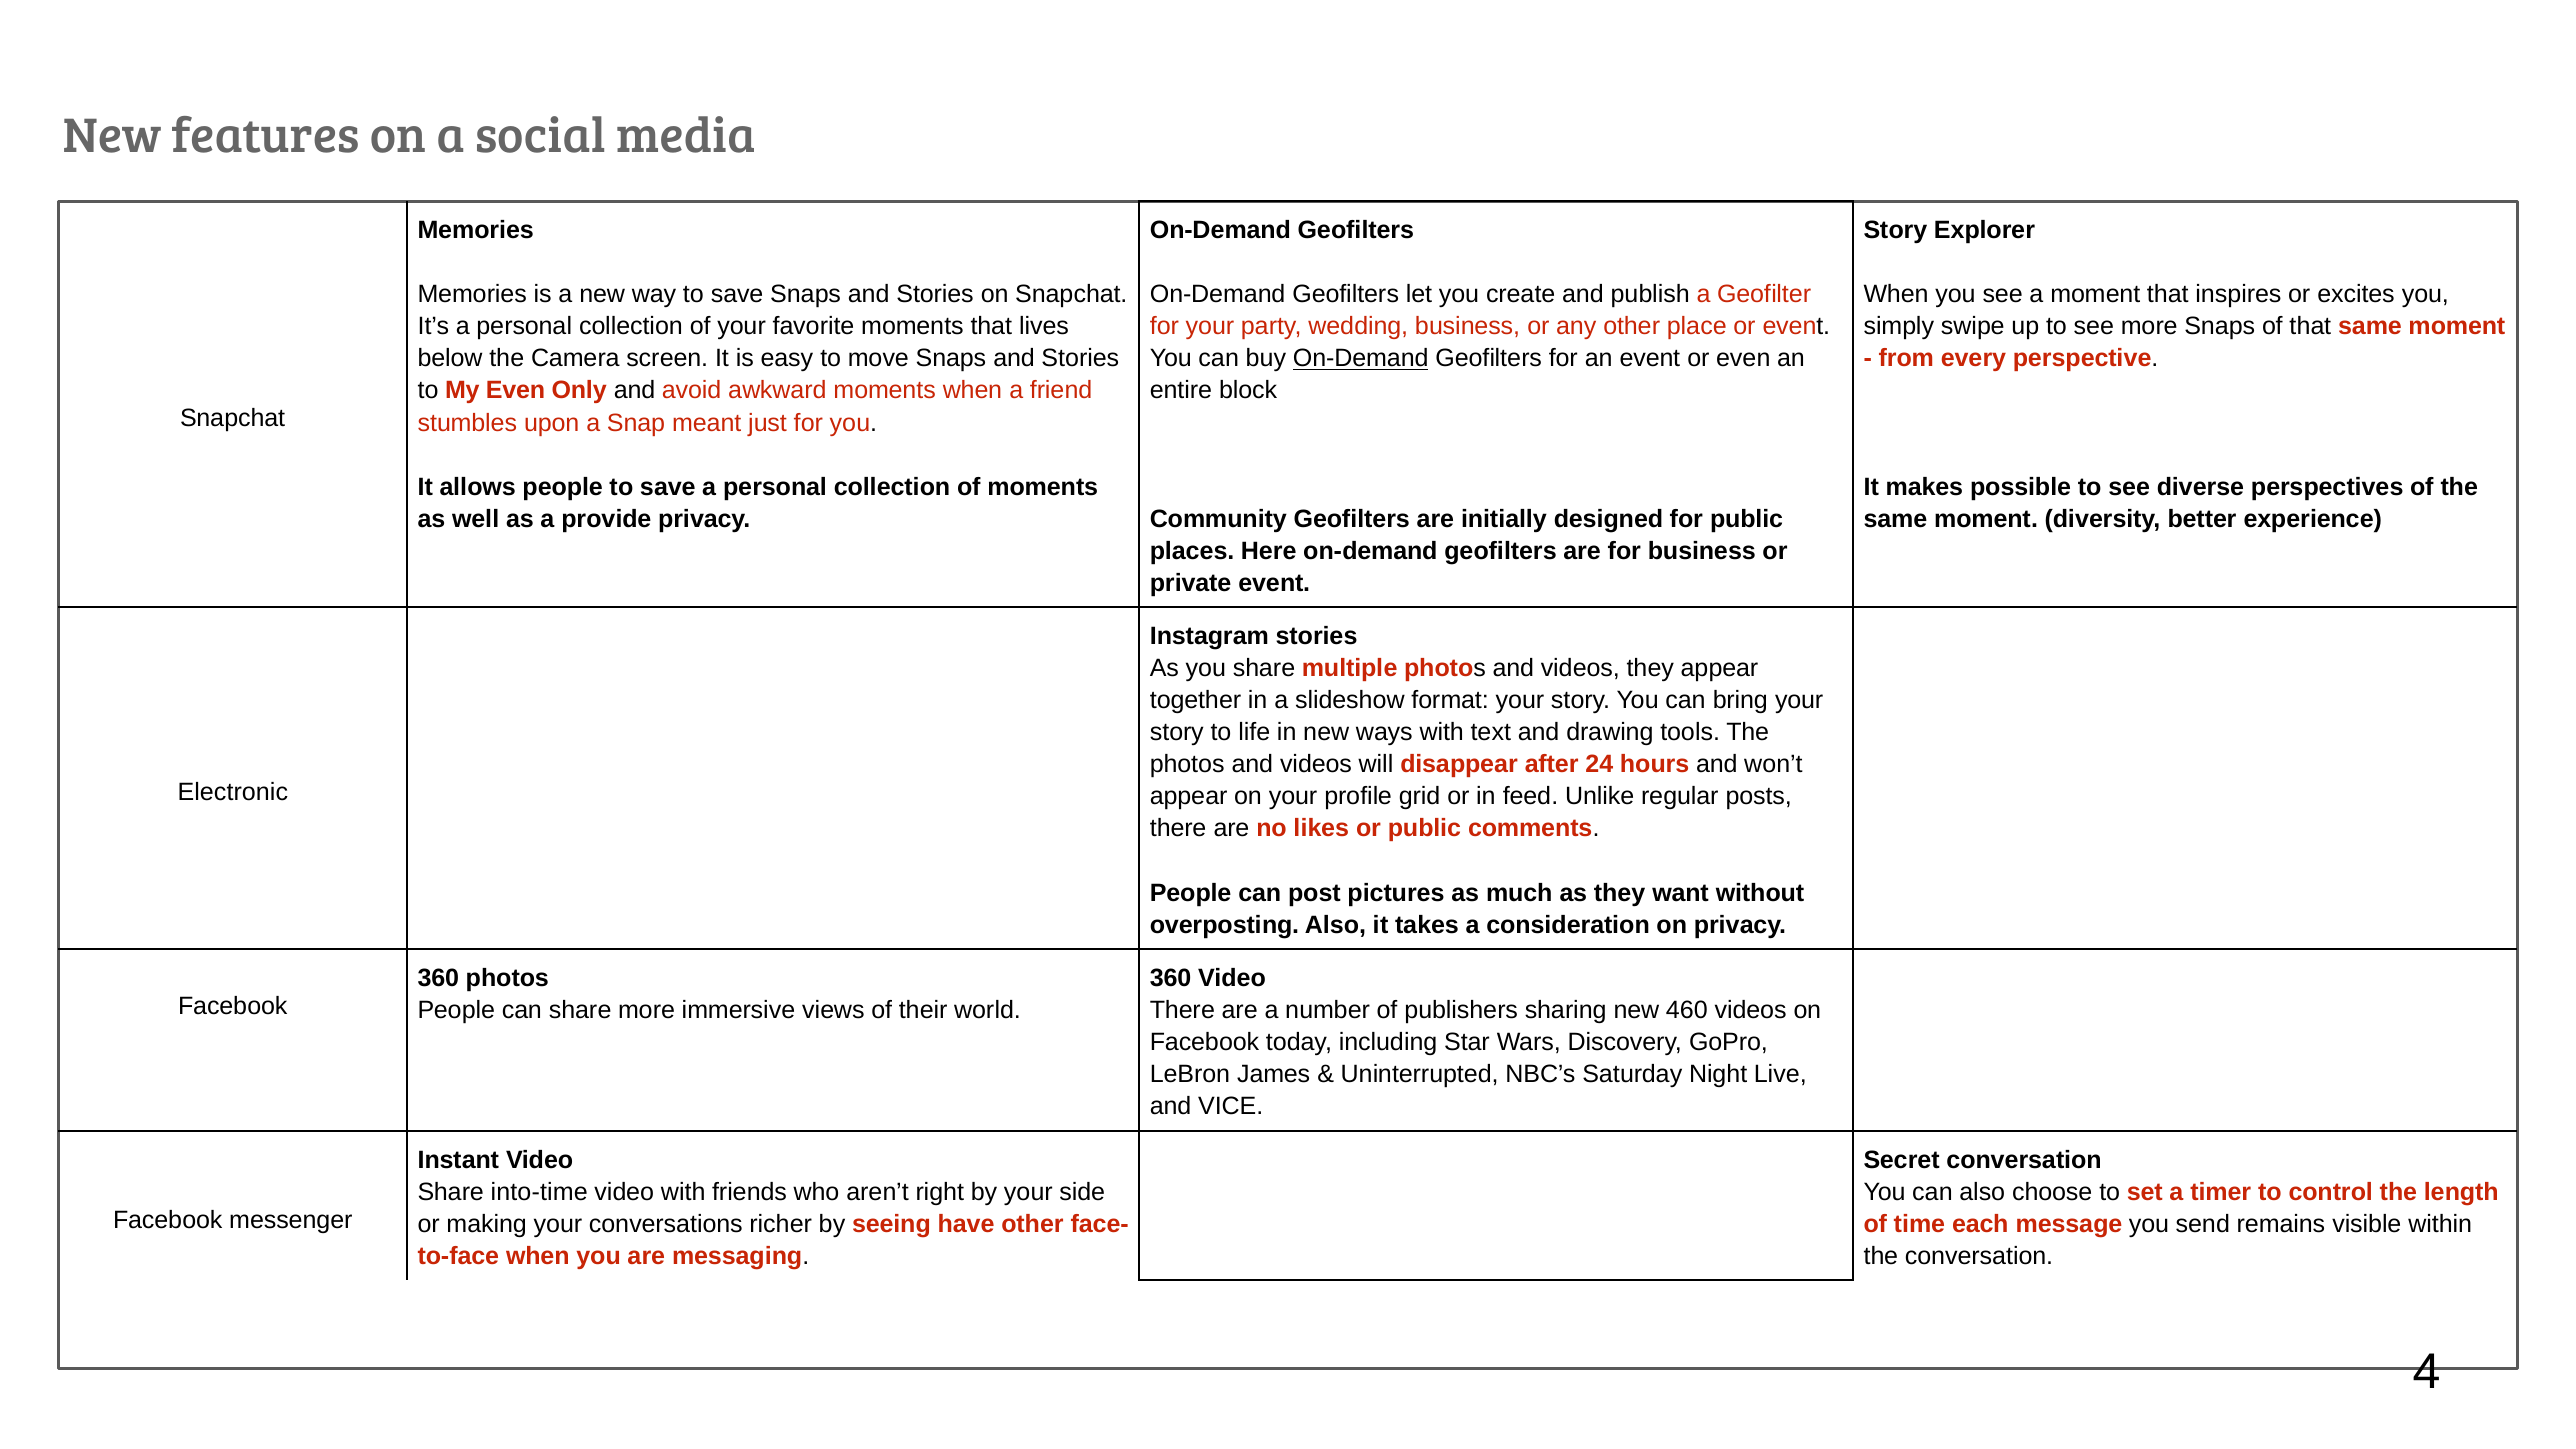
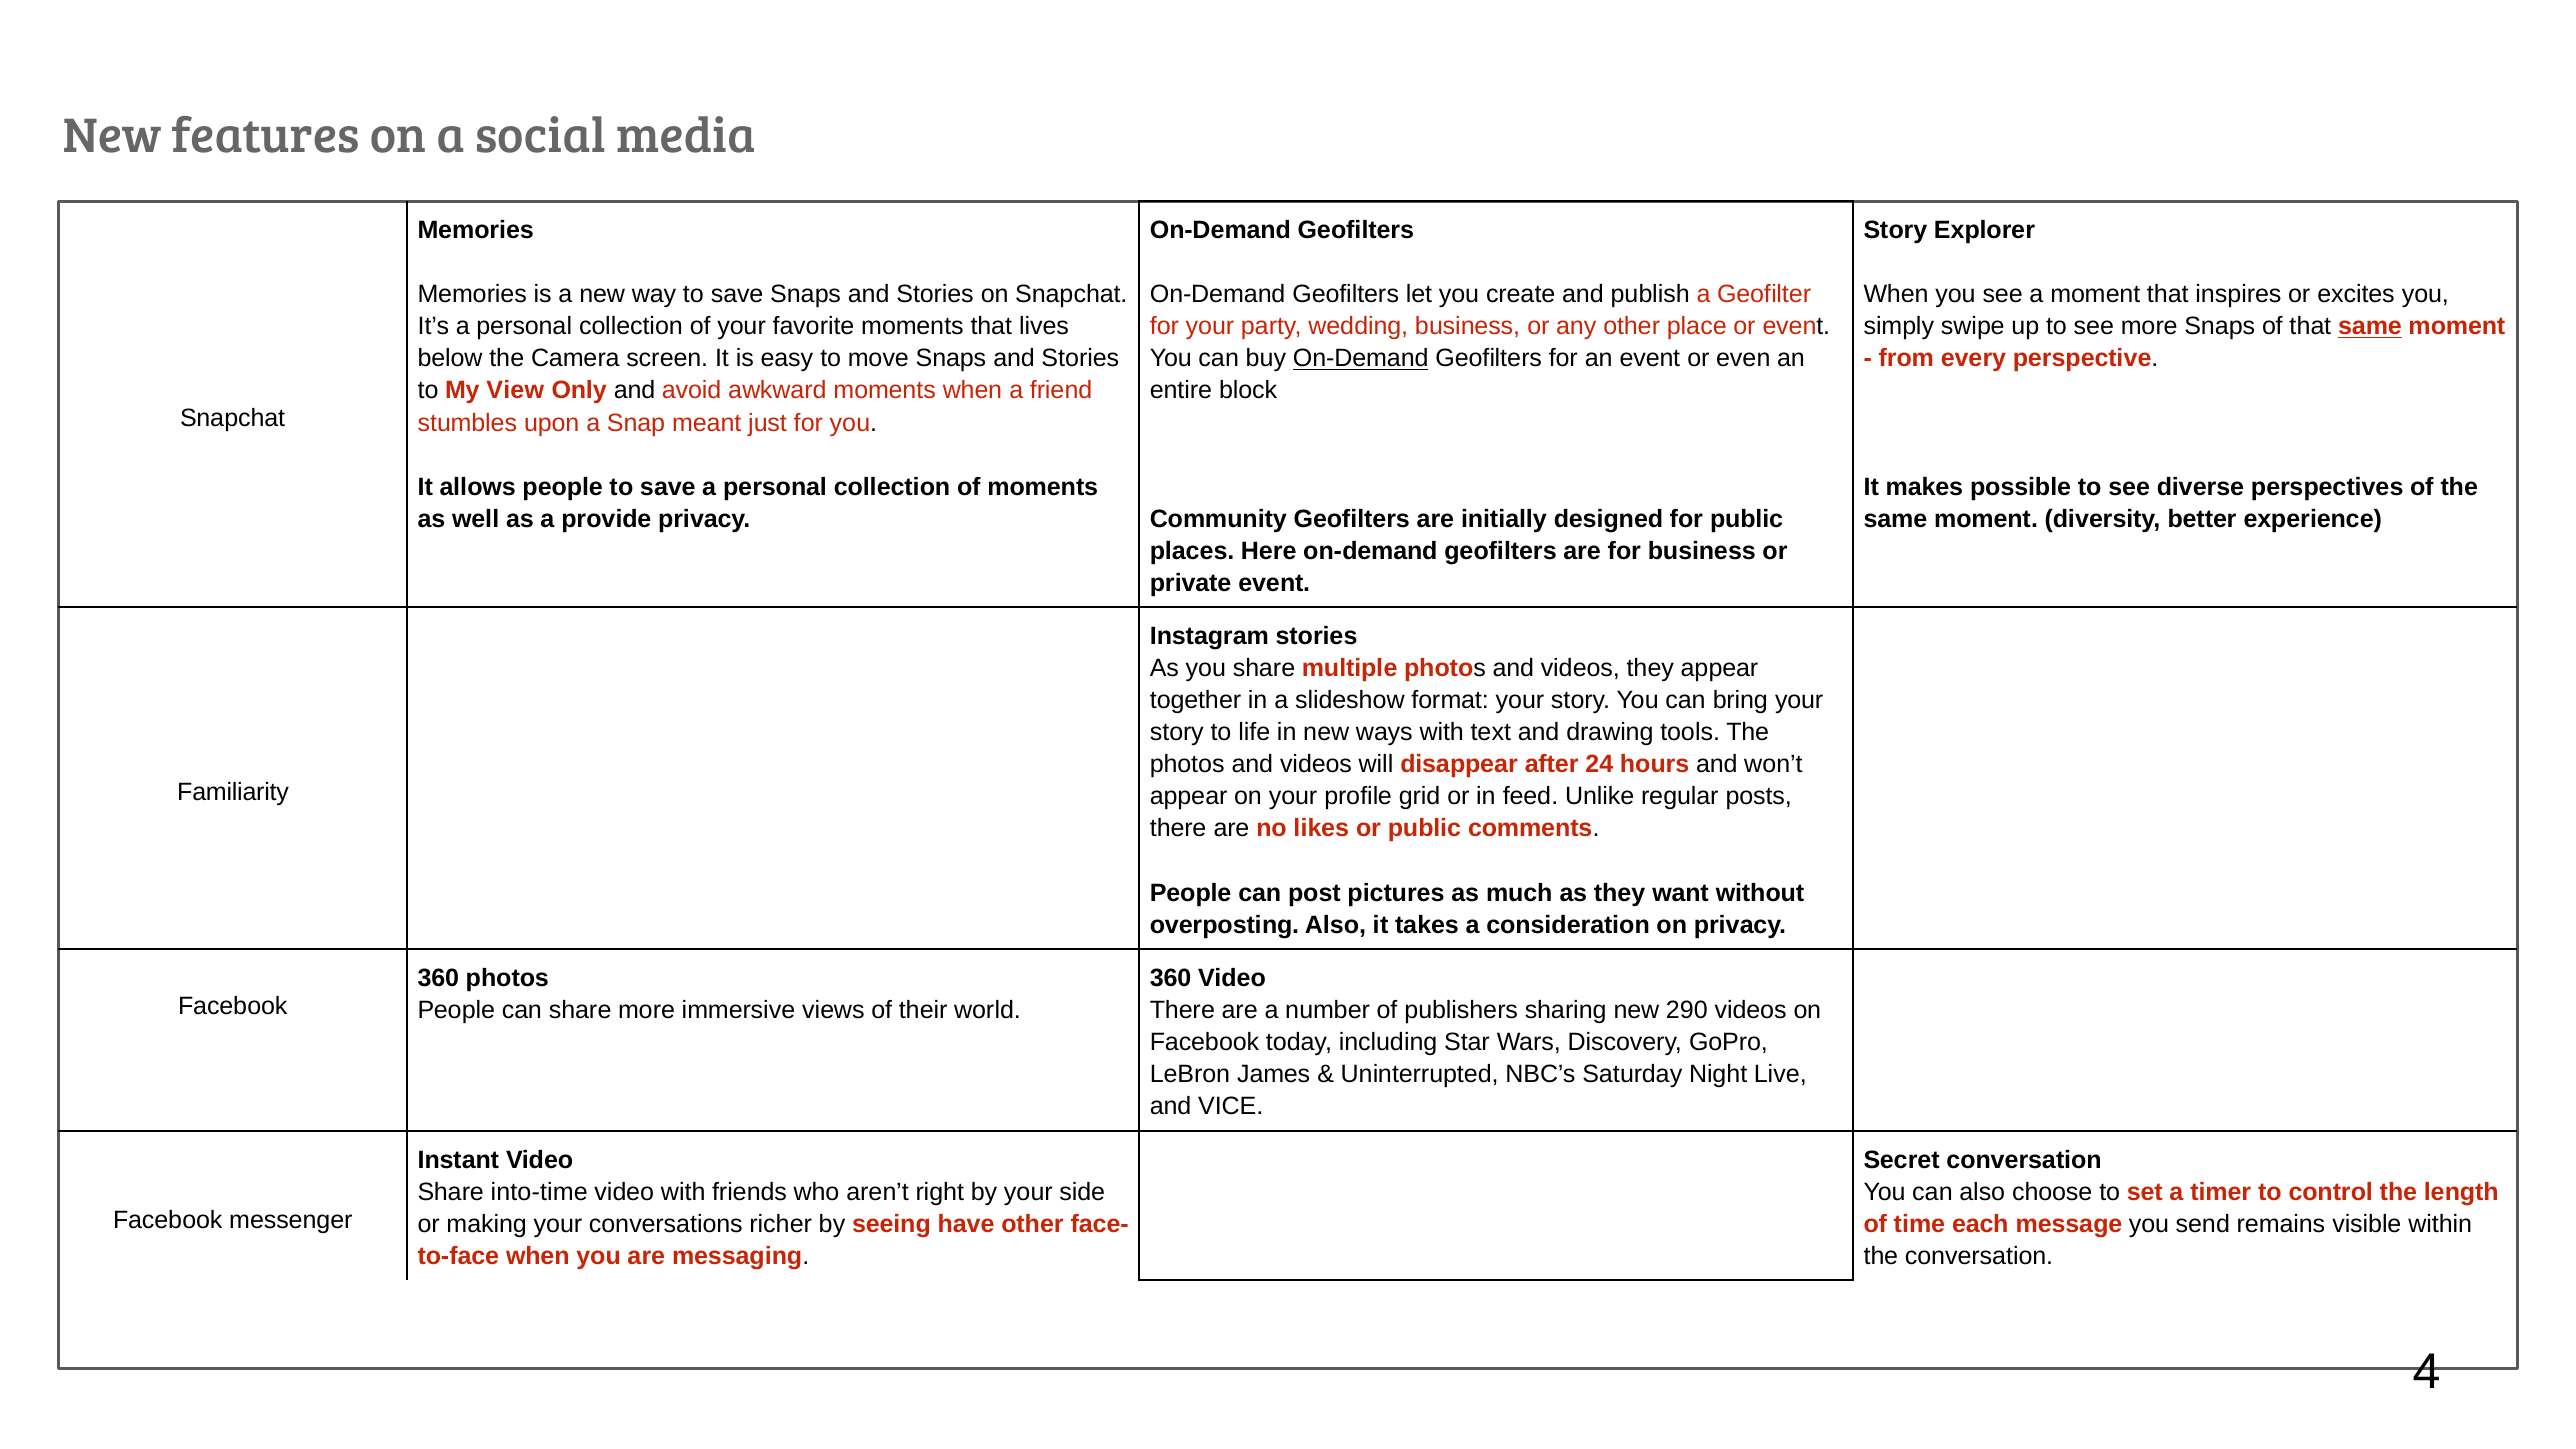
same underline: none -> present (2370, 327)
My Even: Even -> View (515, 391)
Electronic: Electronic -> Familiarity (233, 793)
460: 460 -> 290 (1687, 1010)
